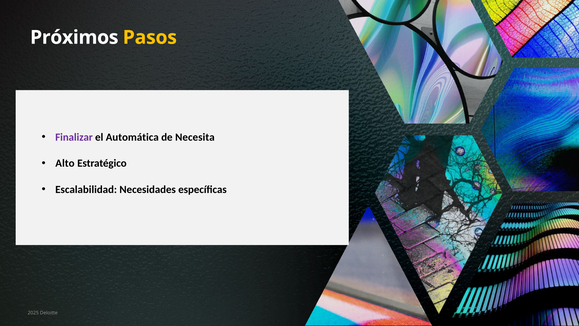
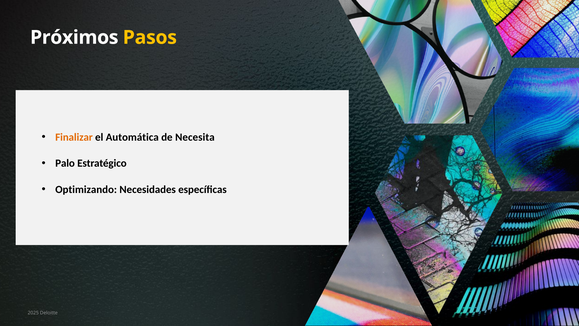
Finalizar colour: purple -> orange (74, 137)
Alto: Alto -> Palo (65, 163)
Escalabilidad: Escalabilidad -> Optimizando (86, 189)
